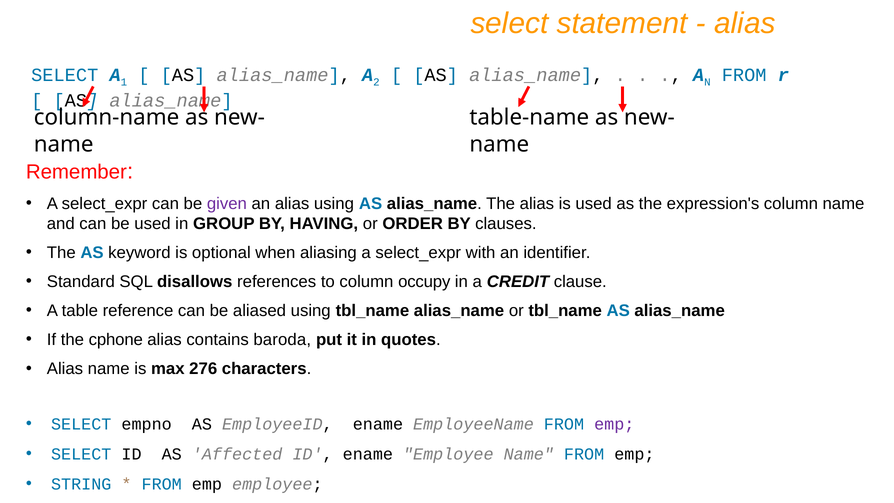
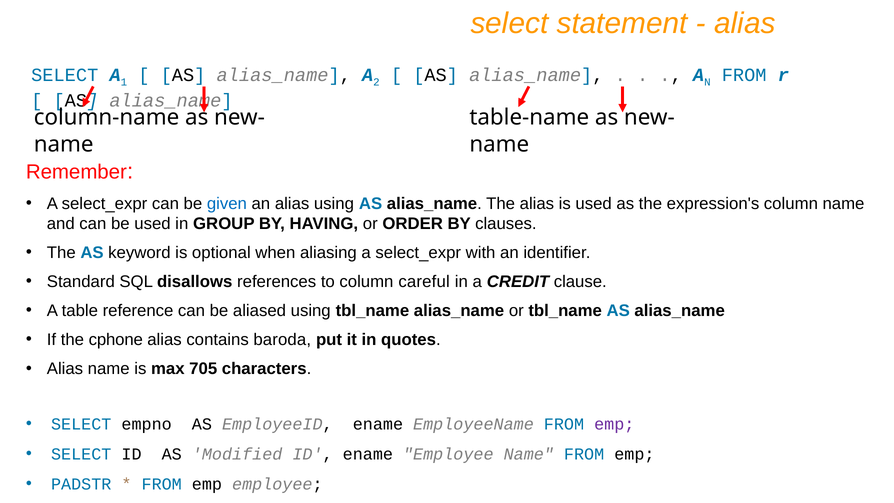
given colour: purple -> blue (227, 203)
occupy: occupy -> careful (424, 282)
276: 276 -> 705 (203, 369)
Affected: Affected -> Modified (237, 454)
STRING: STRING -> PADSTR (81, 484)
